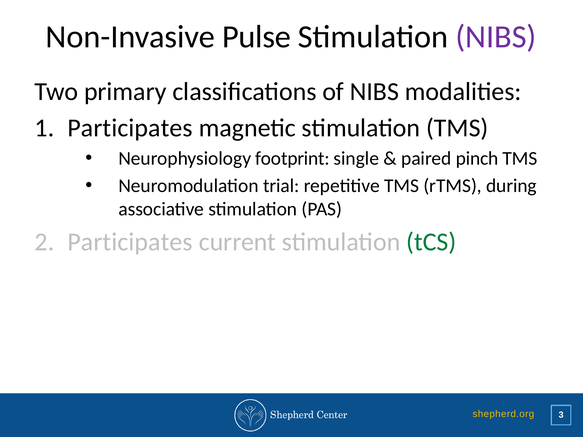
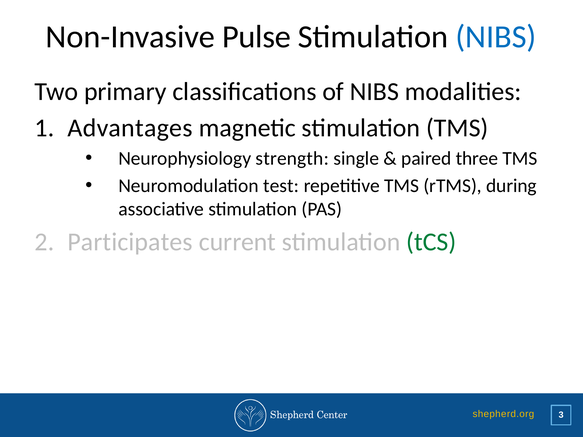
NIBS colour: purple -> blue (496, 37)
Participates: Participates -> Advantages (130, 128)
footprint: footprint -> strength (292, 159)
pinch: pinch -> three (477, 159)
trial: trial -> test (281, 186)
